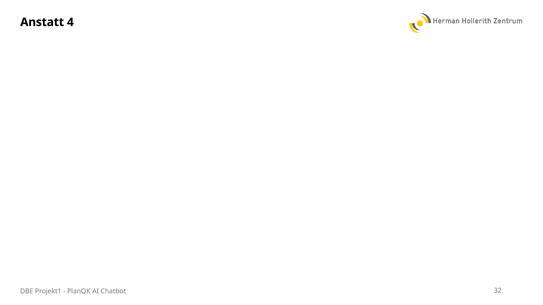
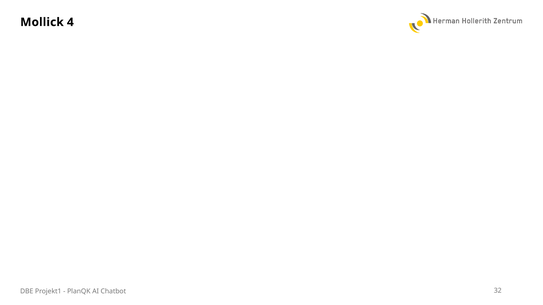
Anstatt: Anstatt -> Mollick (42, 22)
